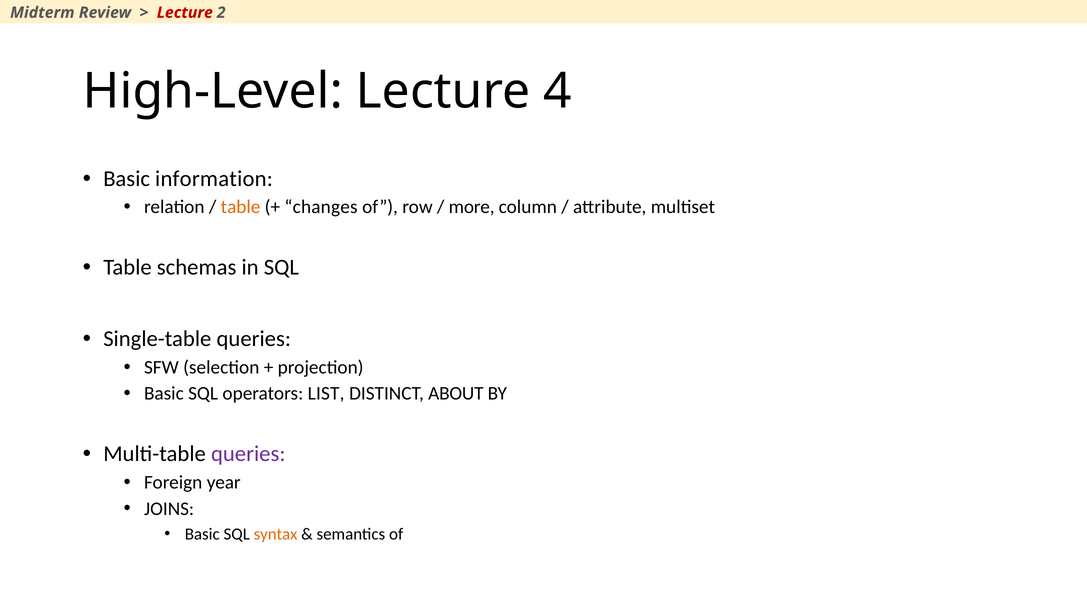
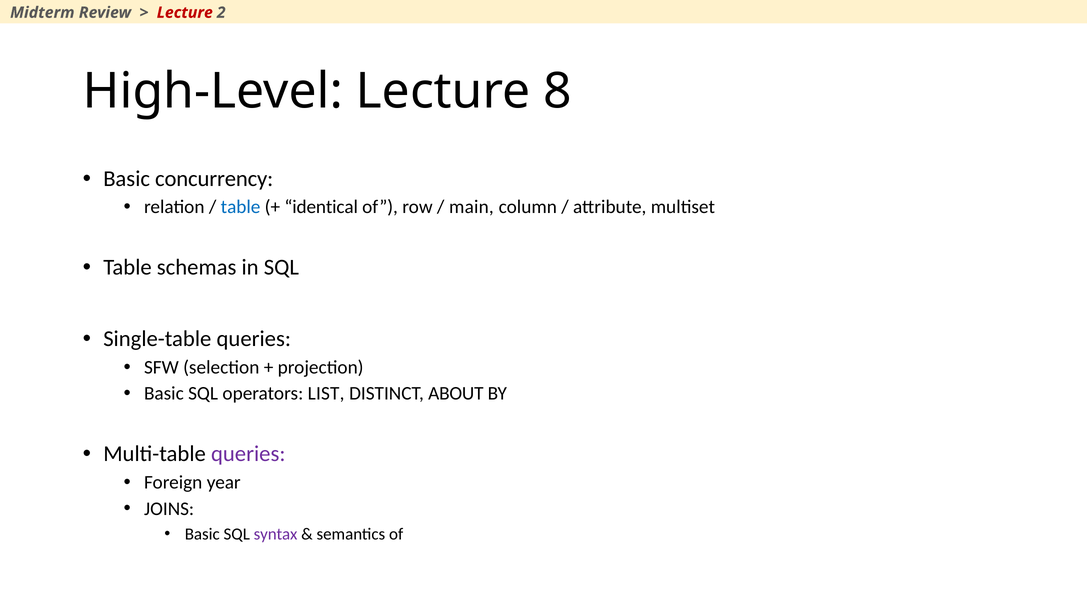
4: 4 -> 8 (558, 91)
information: information -> concurrency (214, 179)
table colour: orange -> blue (241, 207)
changes: changes -> identical (321, 207)
more: more -> main (471, 207)
syntax colour: orange -> purple (276, 534)
